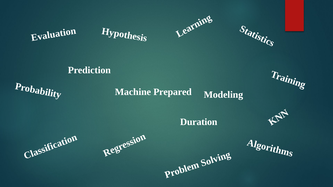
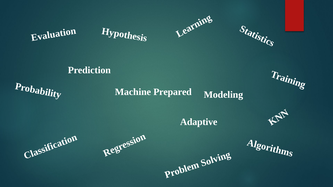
Duration: Duration -> Adaptive (199, 122)
